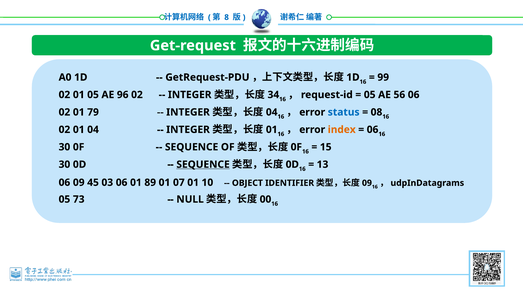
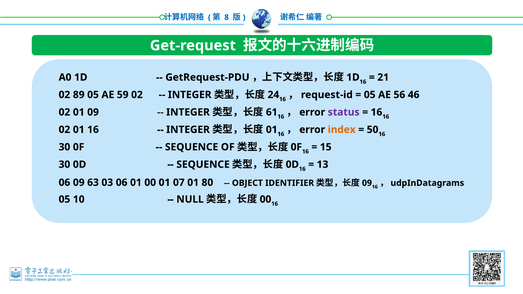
99: 99 -> 21 (383, 77)
56 06: 06 -> 46 (414, 95)
01: 01 -> 89 (79, 95)
96: 96 -> 59 (123, 95)
34: 34 -> 24 (273, 95)
status colour: blue -> purple (344, 112)
08: 08 -> 16 (376, 112)
01 79: 79 -> 09 (93, 112)
04: 04 -> 61 (272, 112)
06: 06 -> 50 (373, 130)
02 01 04: 04 -> 16 (93, 130)
SEQUENCE underline: present -> none (203, 165)
45: 45 -> 63 (93, 183)
01 89: 89 -> 00 (150, 183)
10: 10 -> 80 (207, 183)
73: 73 -> 10 (79, 199)
